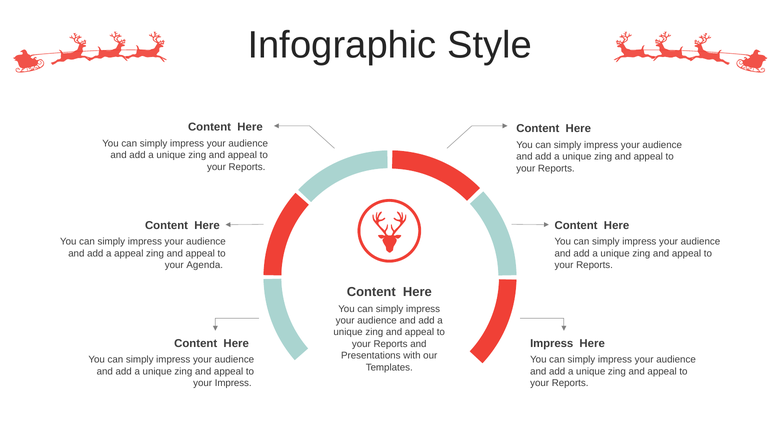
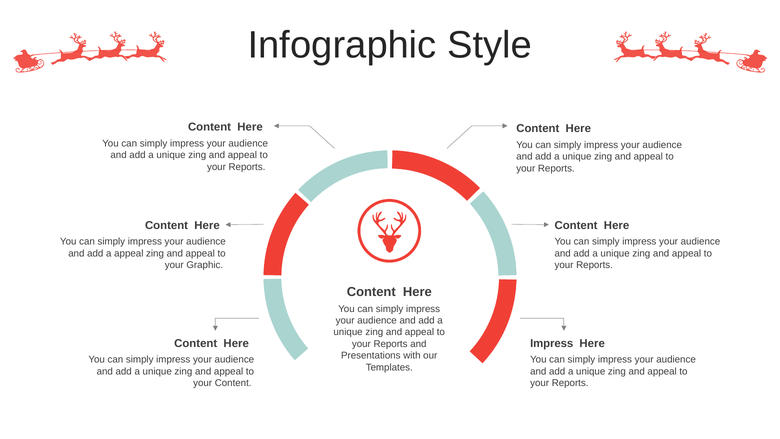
Agenda: Agenda -> Graphic (205, 265)
your Impress: Impress -> Content (233, 383)
